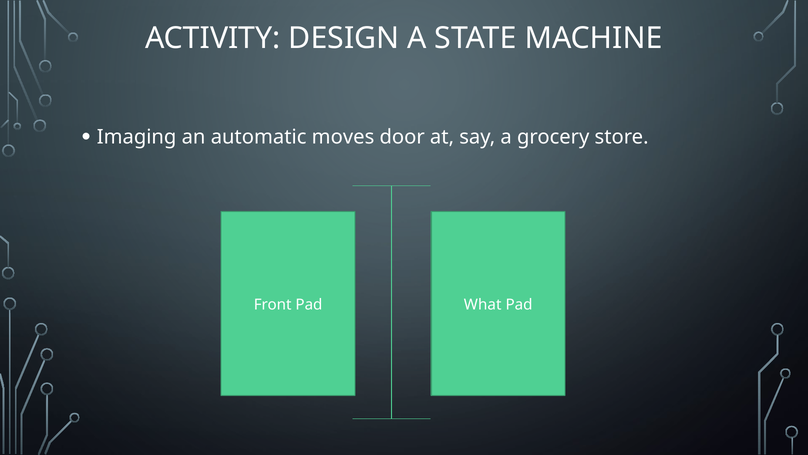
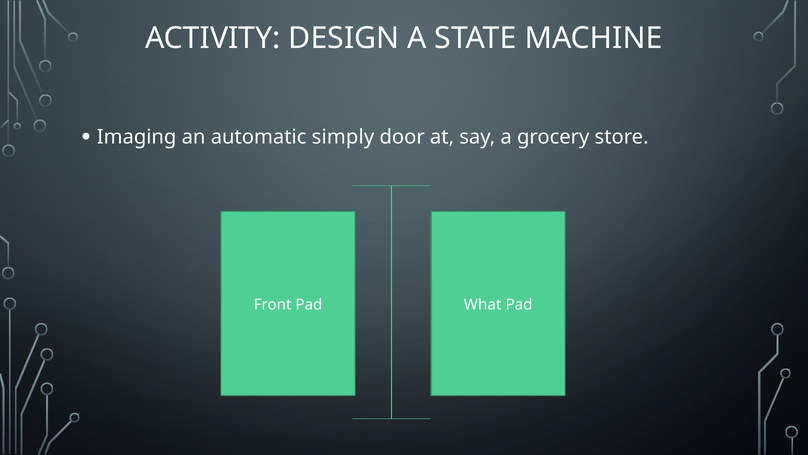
moves: moves -> simply (343, 137)
